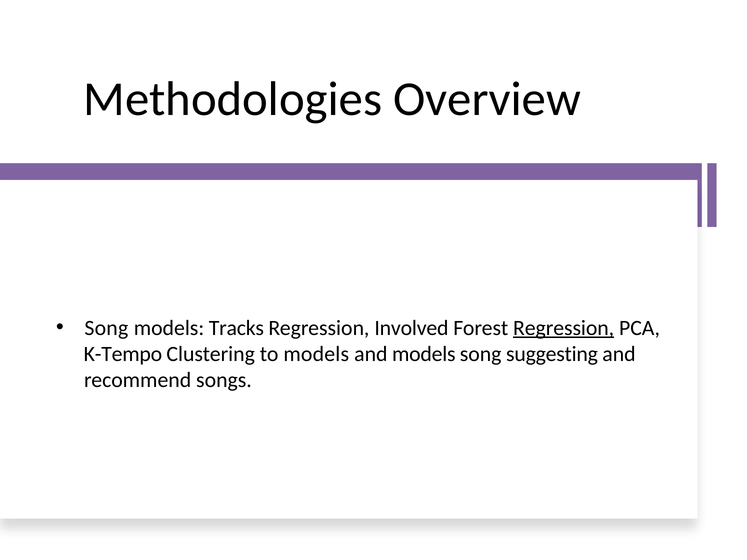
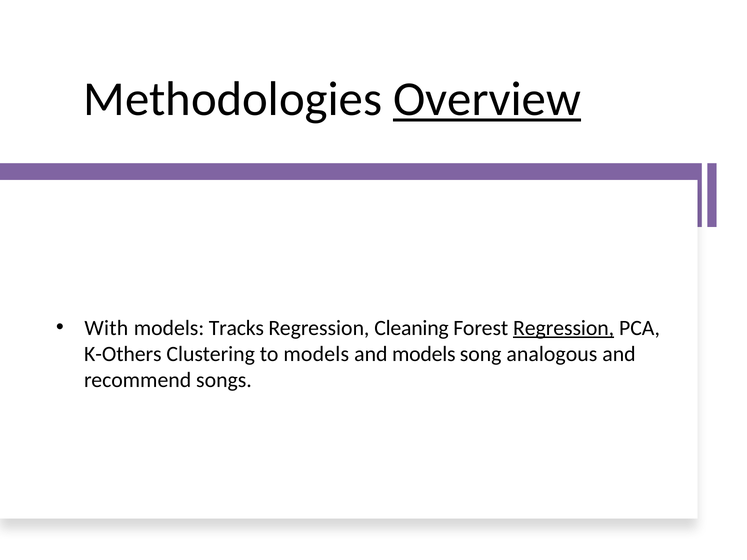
Overview underline: none -> present (487, 99)
Song: Song -> With (106, 328)
Involved: Involved -> Cleaning (411, 328)
K-Tempo: K-Tempo -> K-Others (123, 354)
suggesting: suggesting -> analogous (552, 354)
